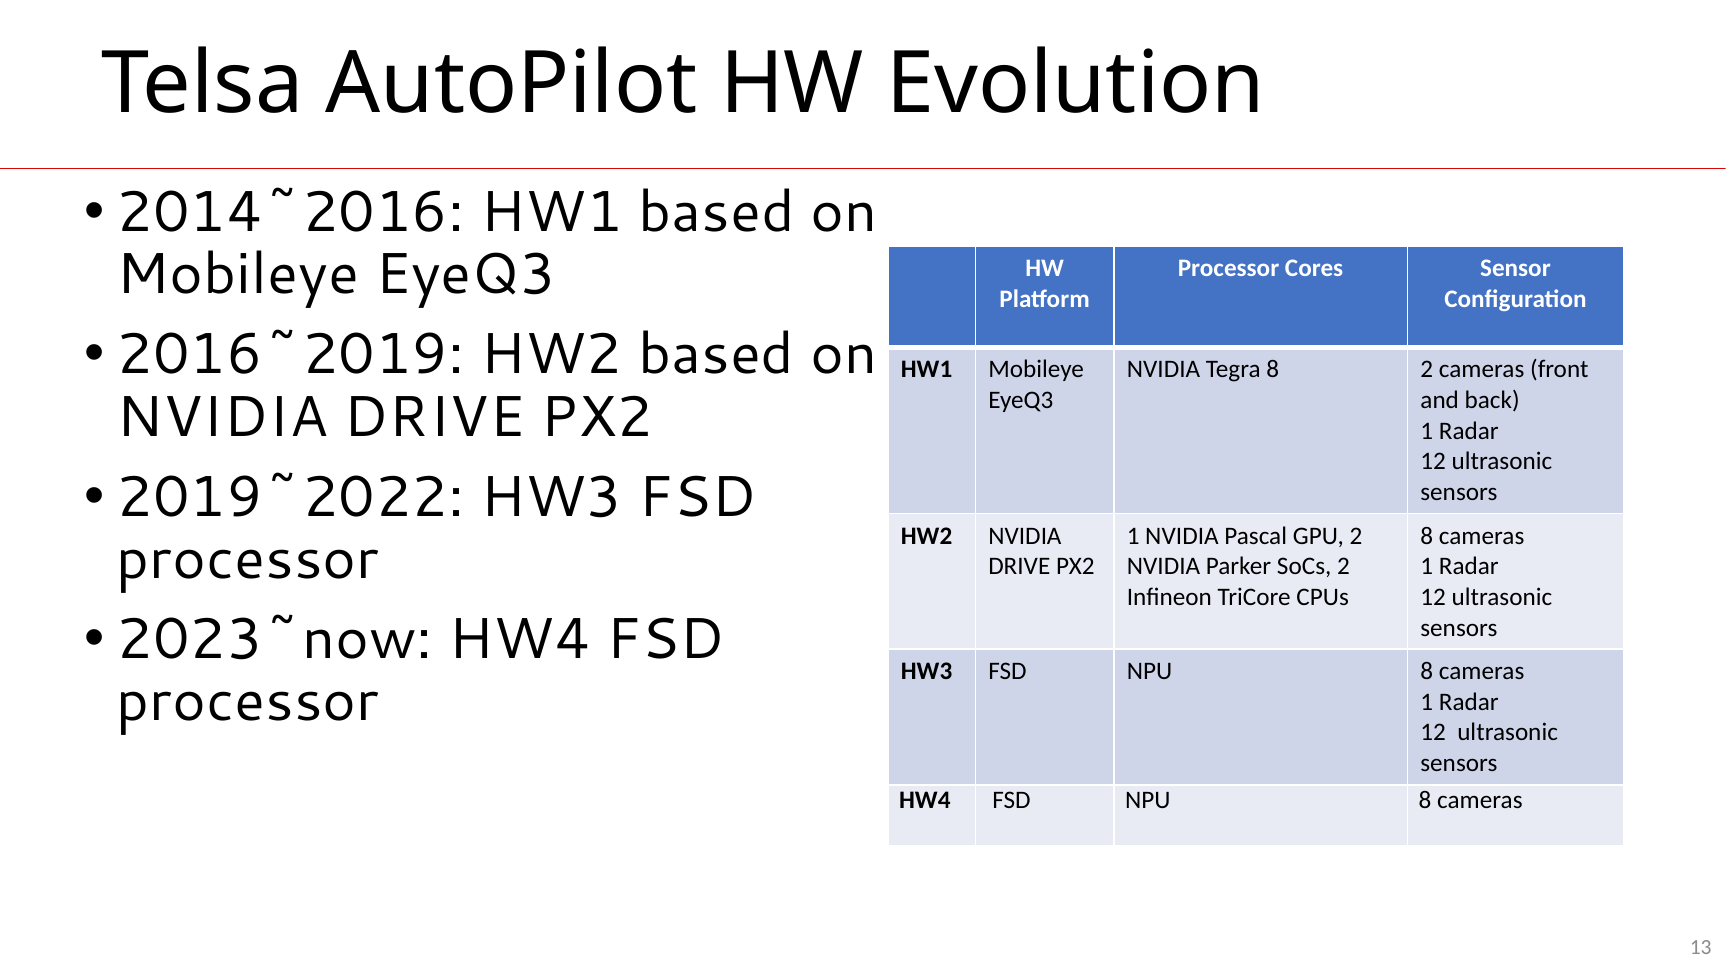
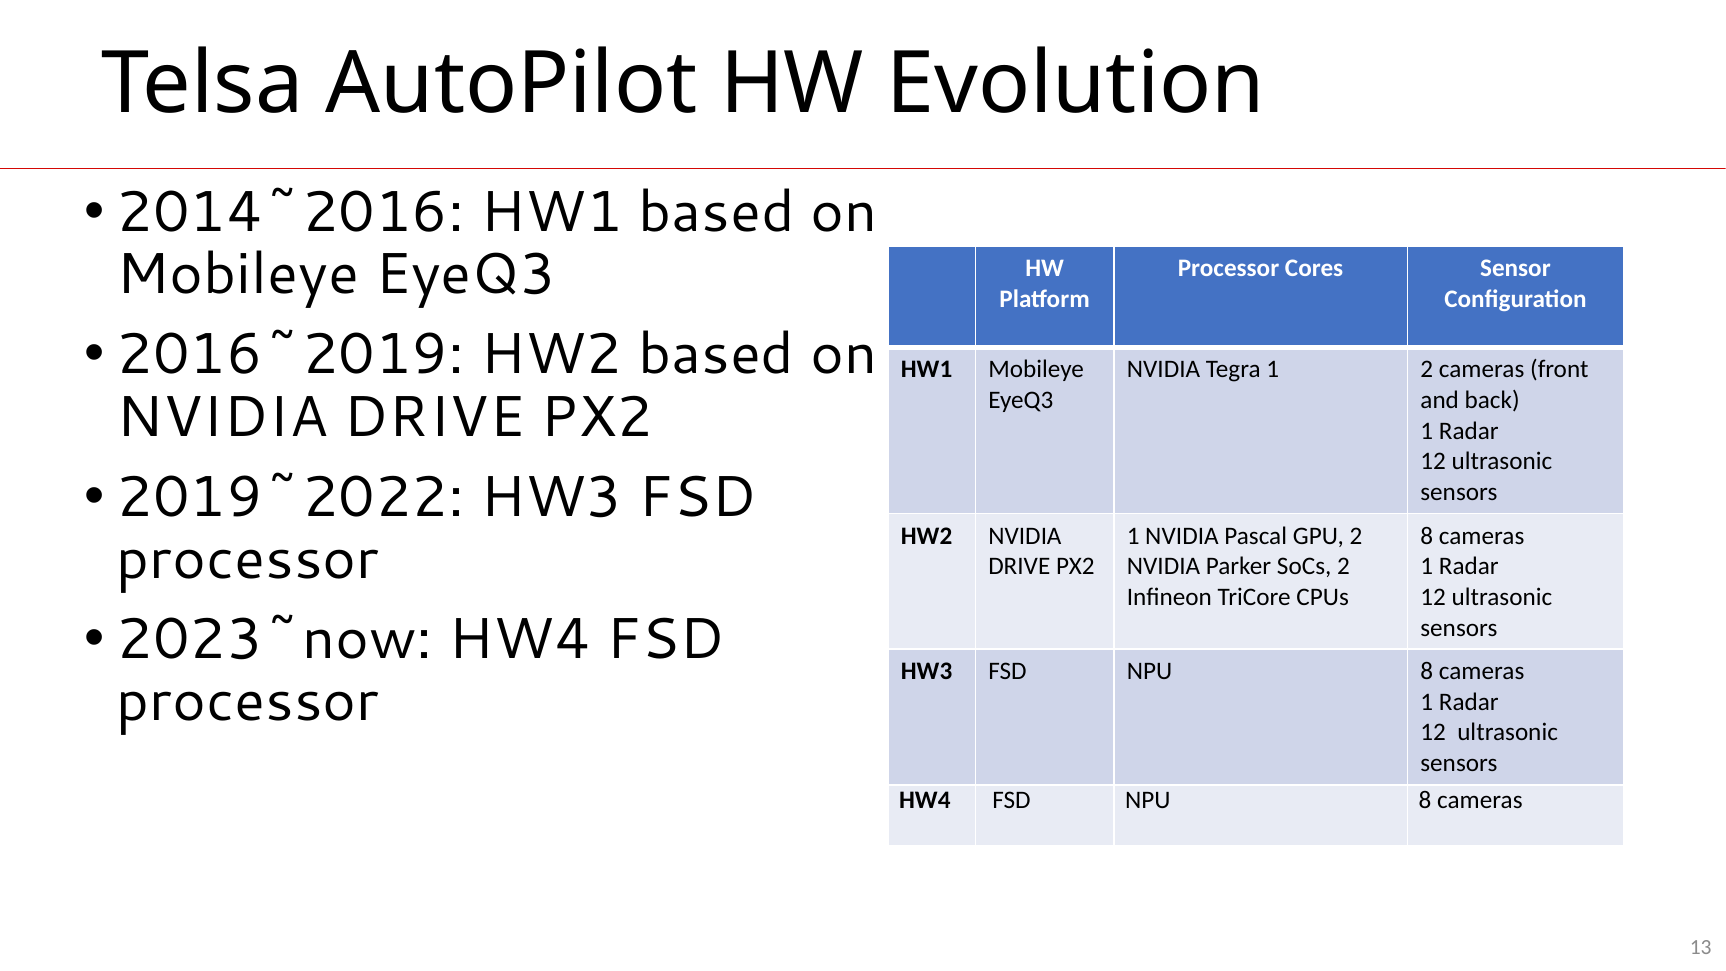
Tegra 8: 8 -> 1 (1273, 370)
